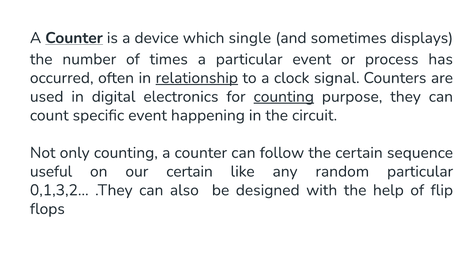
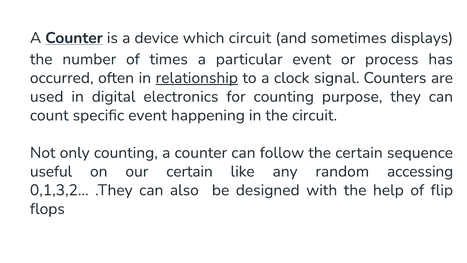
which single: single -> circuit (250, 38)
counting underline: present -> none (284, 96)
random particular: particular -> accessing (420, 171)
